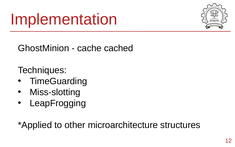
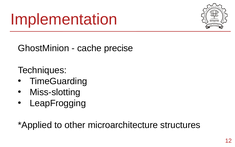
cached: cached -> precise (119, 48)
